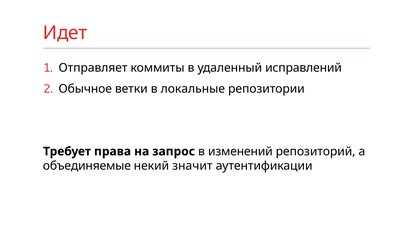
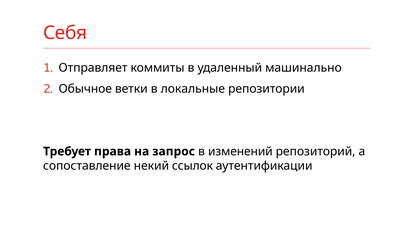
Идет: Идет -> Себя (65, 33)
исправлений: исправлений -> машинально (303, 68)
объединяемые: объединяемые -> сопоставление (87, 166)
значит: значит -> ссылок (192, 166)
